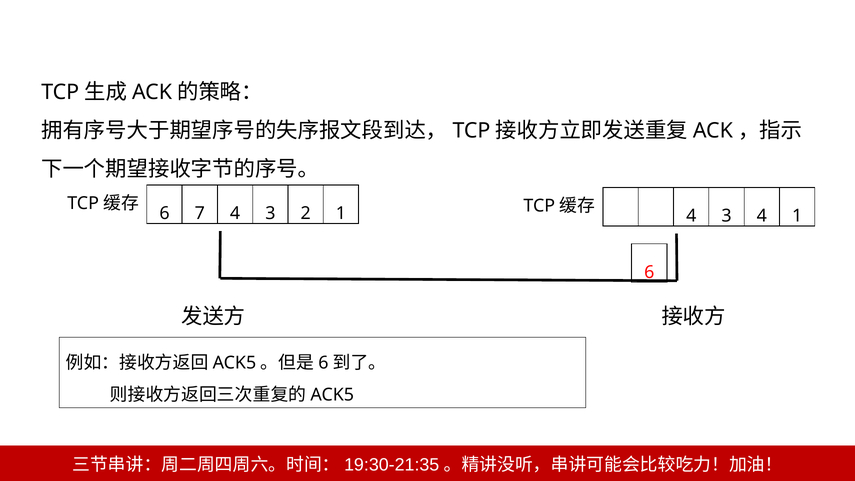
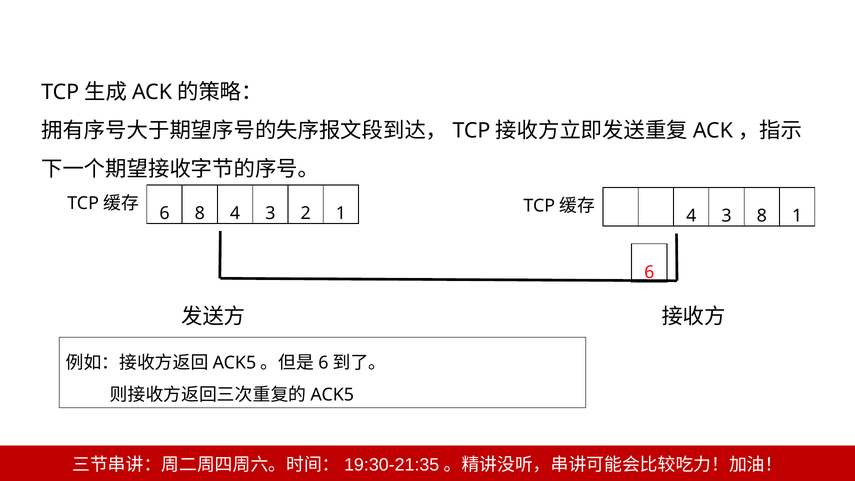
6 7: 7 -> 8 (200, 214)
3 4: 4 -> 8 (762, 216)
